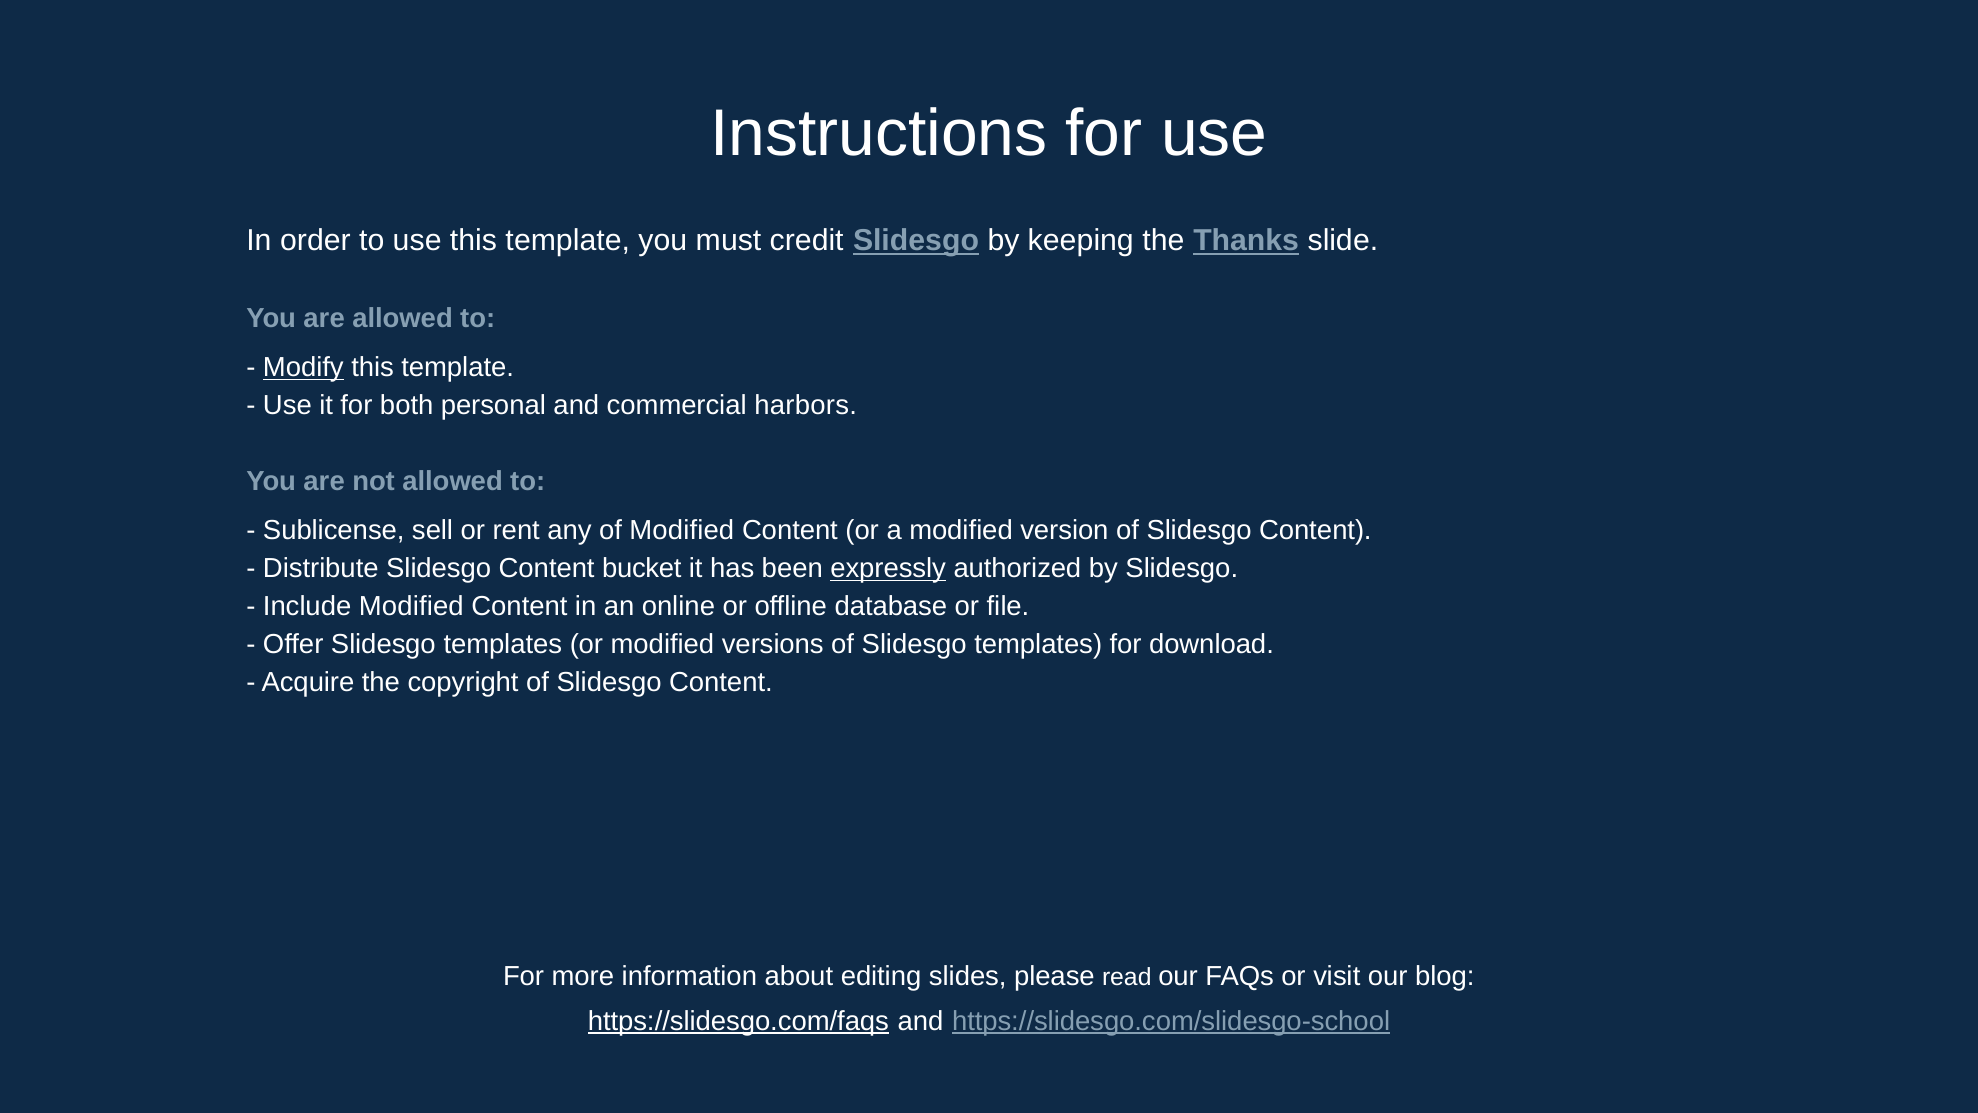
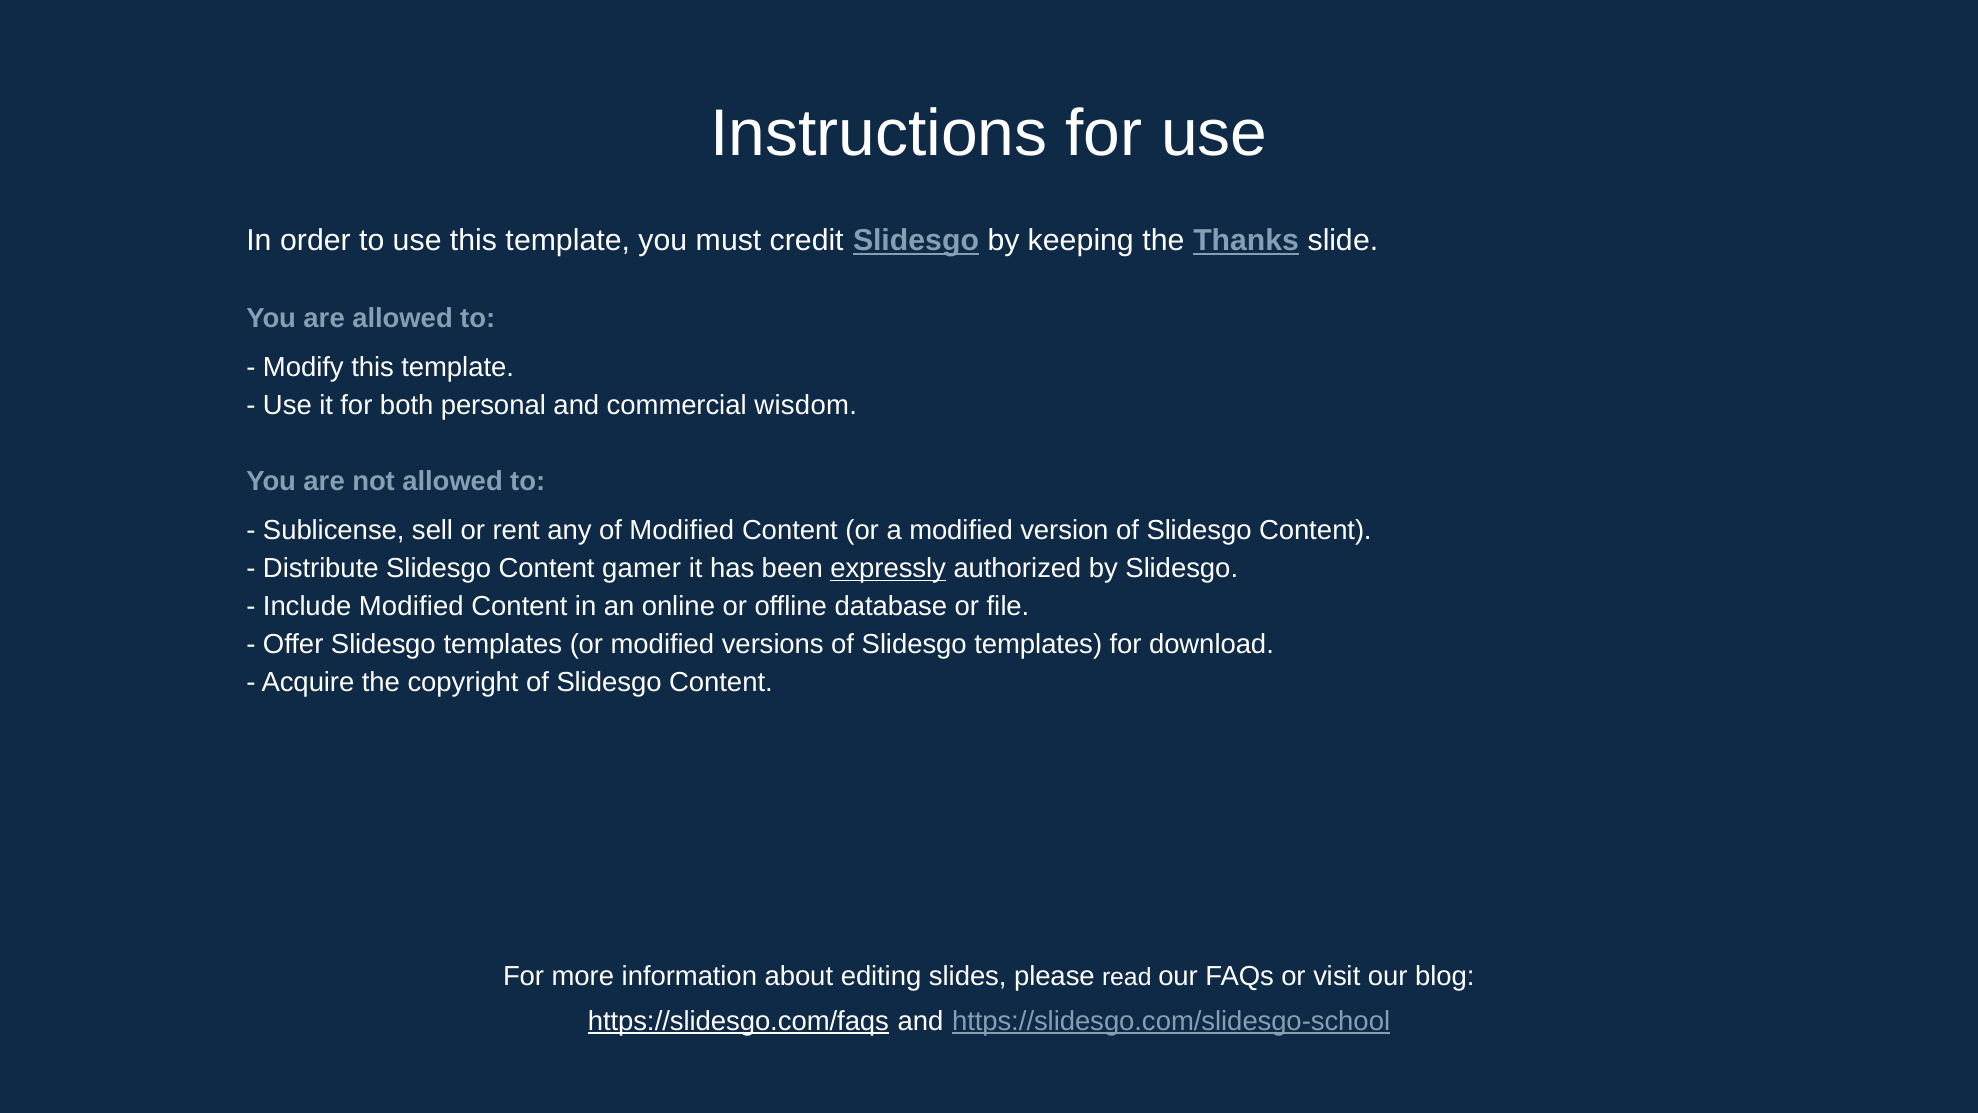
Modify underline: present -> none (303, 367)
harbors: harbors -> wisdom (806, 405)
bucket: bucket -> gamer (642, 569)
